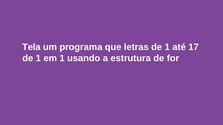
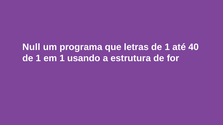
Tela: Tela -> Null (31, 47)
17: 17 -> 40 (194, 47)
